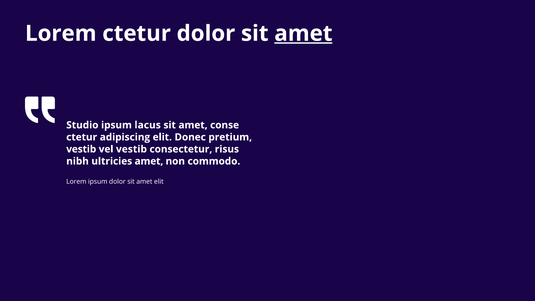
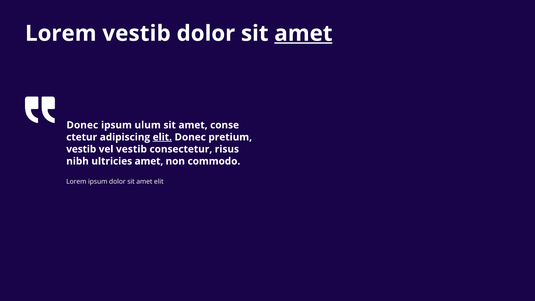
Lorem ctetur: ctetur -> vestib (137, 33)
Studio: Studio -> Donec (82, 125)
lacus: lacus -> ulum (148, 125)
elit underline: none -> present (162, 137)
